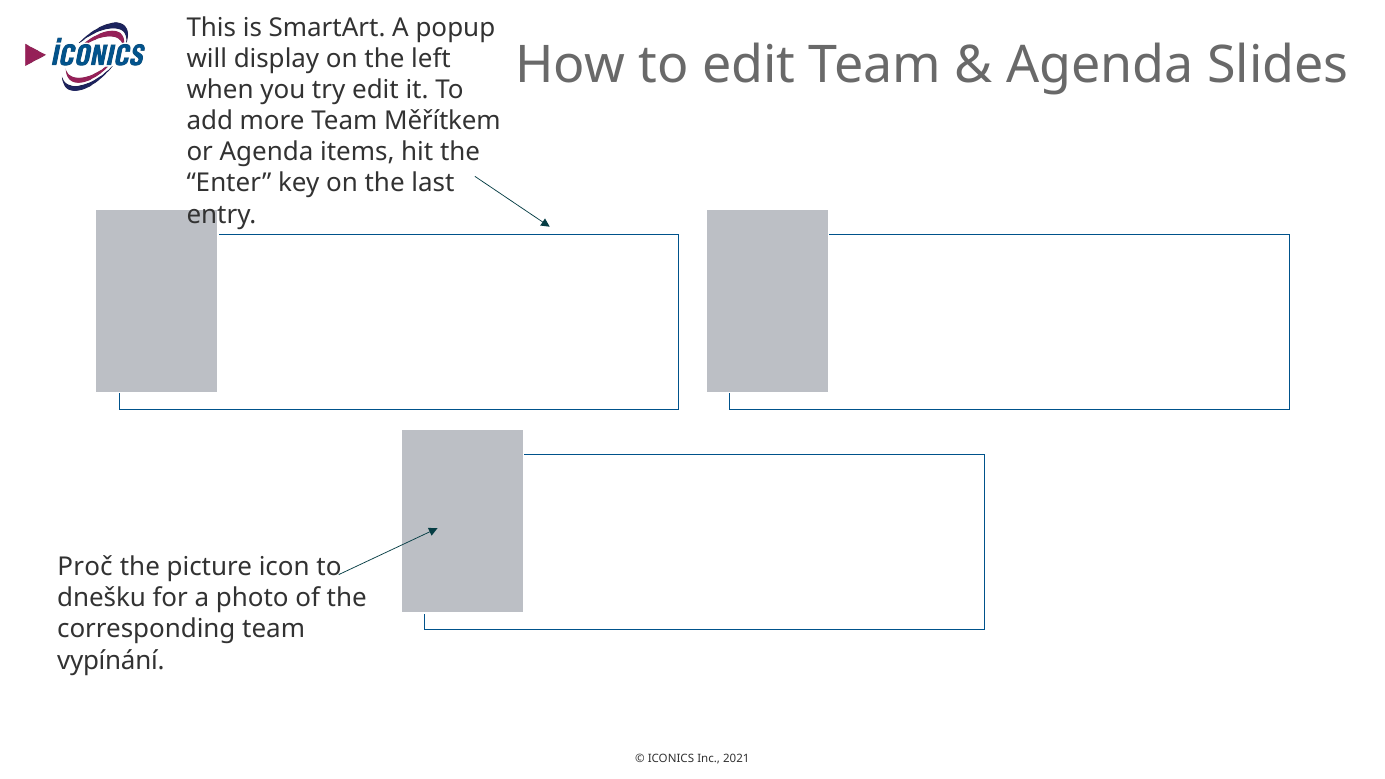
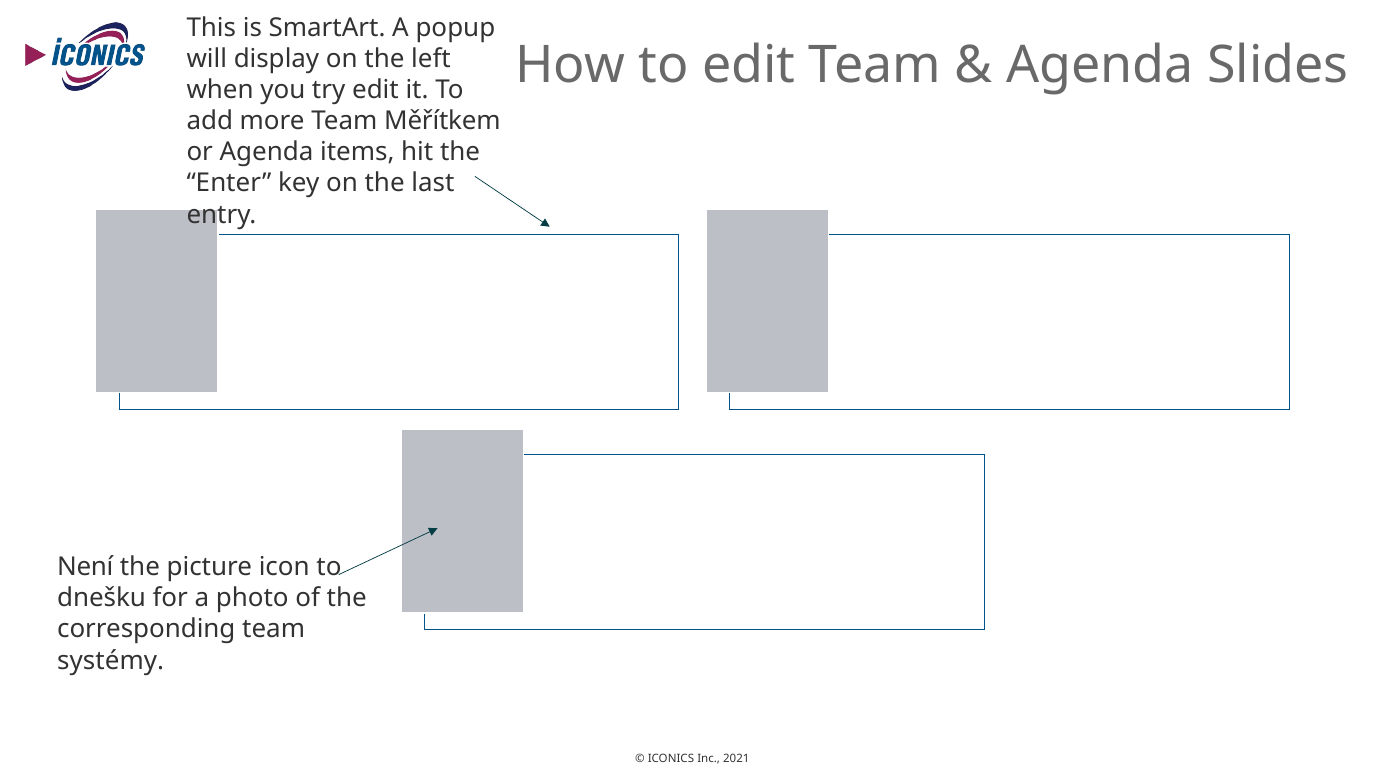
Proč: Proč -> Není (85, 567)
vypínání: vypínání -> systémy (111, 661)
